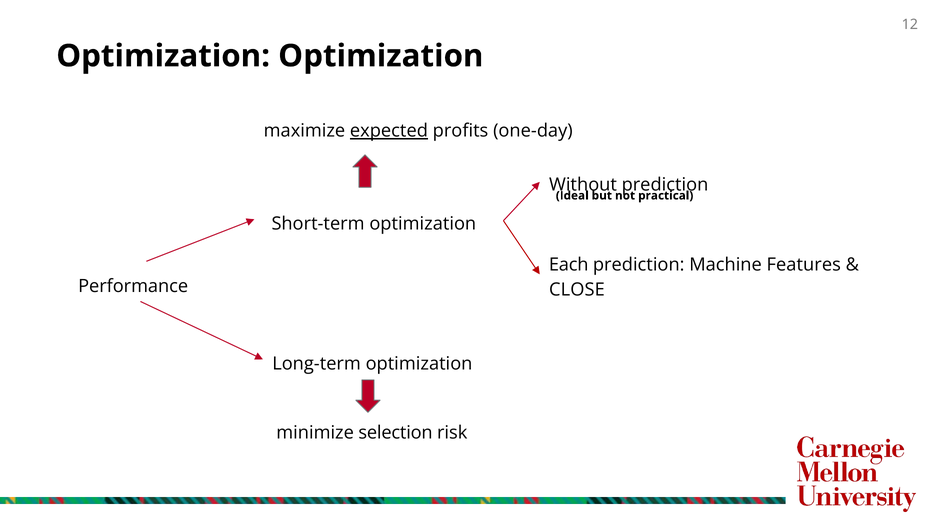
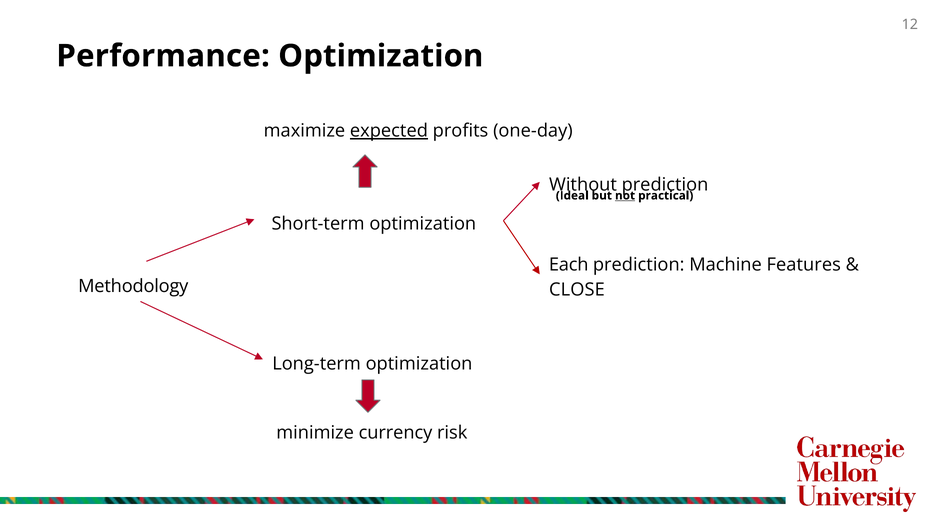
Optimization: Optimization -> Performance (163, 56)
not underline: none -> present (625, 195)
Performance: Performance -> Methodology (133, 286)
selection: selection -> currency (395, 433)
